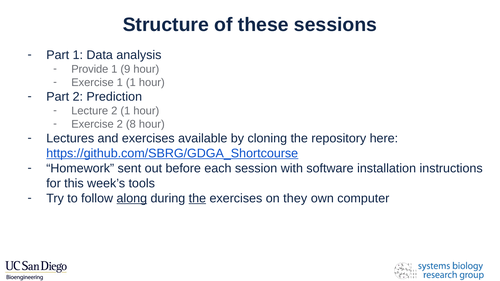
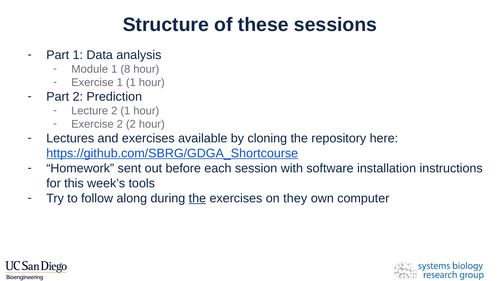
Provide: Provide -> Module (90, 69)
9: 9 -> 8 (125, 69)
2 8: 8 -> 2 (131, 124)
along underline: present -> none (132, 198)
